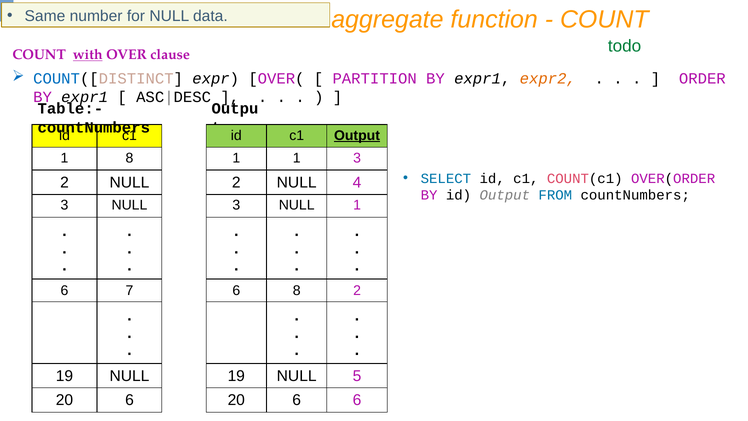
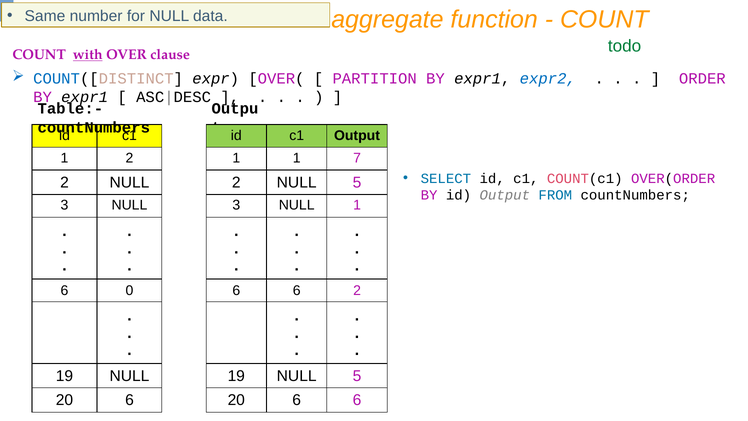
expr2 colour: orange -> blue (548, 78)
Output underline: present -> none (357, 135)
1 8: 8 -> 2 (129, 158)
1 3: 3 -> 7 (357, 158)
2 NULL 4: 4 -> 5 (357, 182)
7: 7 -> 0 (129, 290)
8: 8 -> 6 (297, 290)
